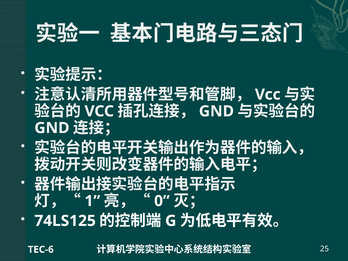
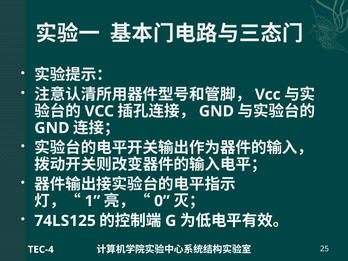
TEC-6: TEC-6 -> TEC-4 (41, 250)
